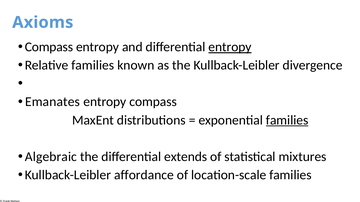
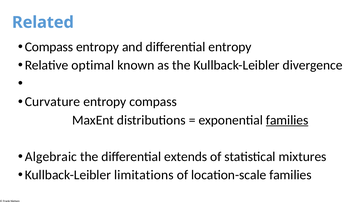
Axioms: Axioms -> Related (43, 22)
entropy underline: present -> none (230, 47)
Relative families: families -> optimal (93, 65)
Emanates: Emanates -> Curvature (53, 102)
affordance: affordance -> limitations (144, 175)
